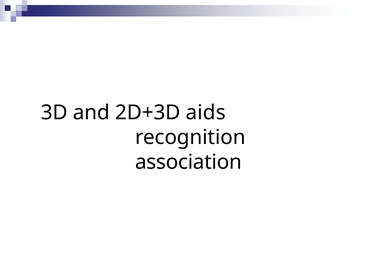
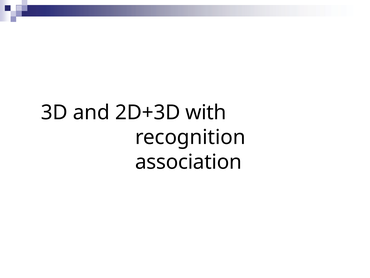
aids: aids -> with (206, 112)
